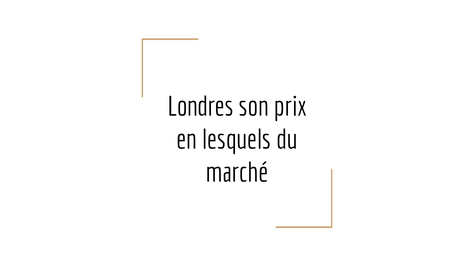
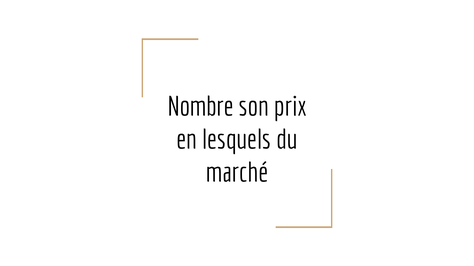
Londres: Londres -> Nombre (201, 107)
